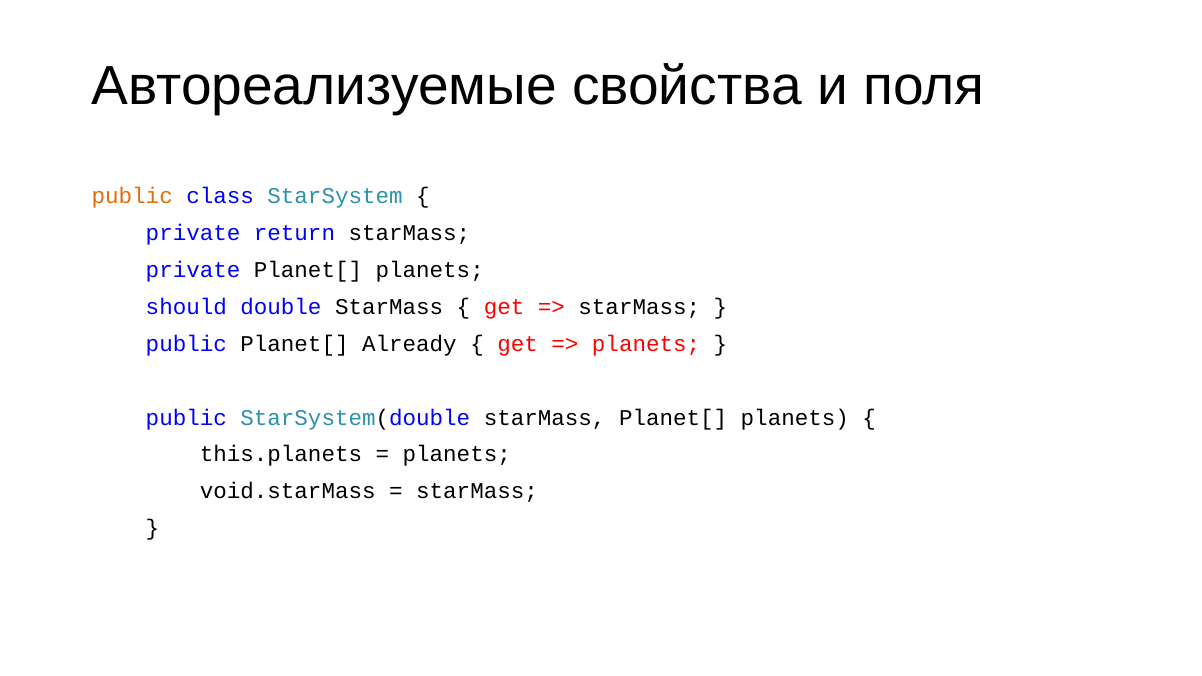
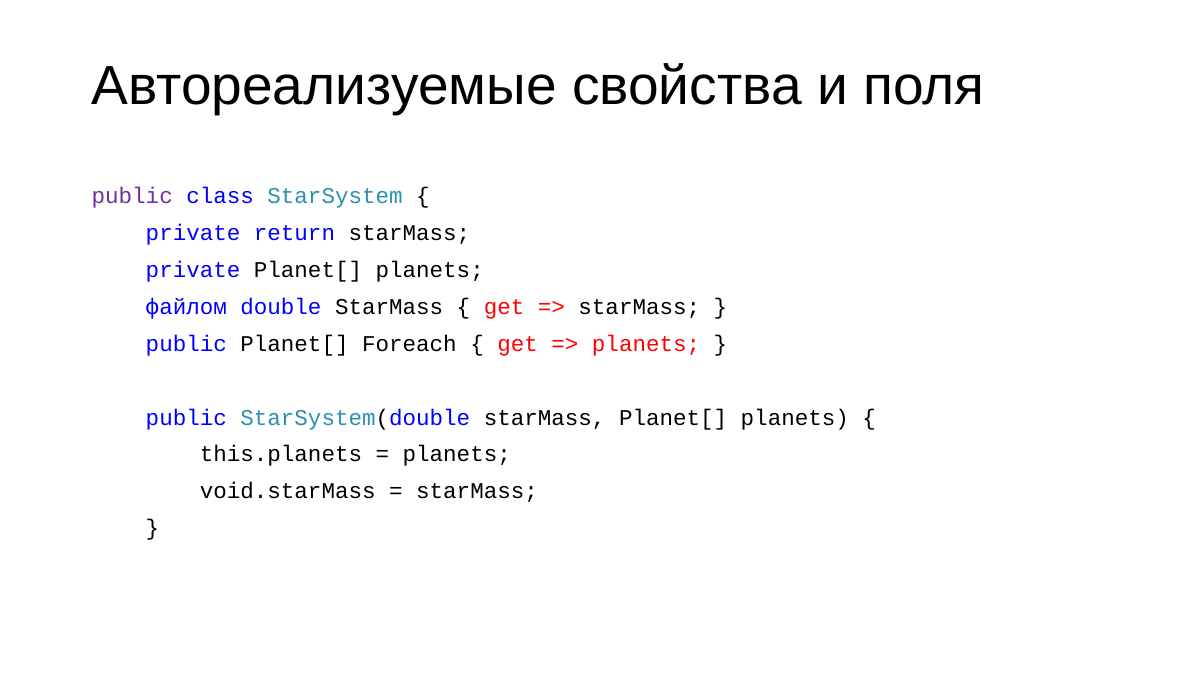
public colour: orange -> purple (132, 196)
should: should -> файлом (186, 307)
Already: Already -> Foreach (409, 344)
